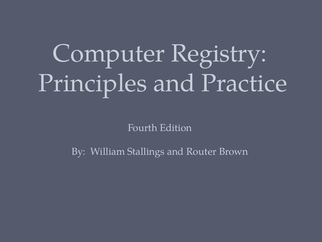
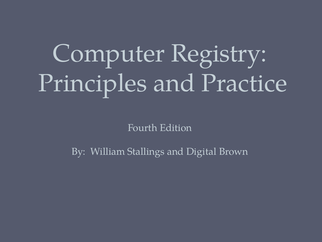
Router: Router -> Digital (201, 151)
